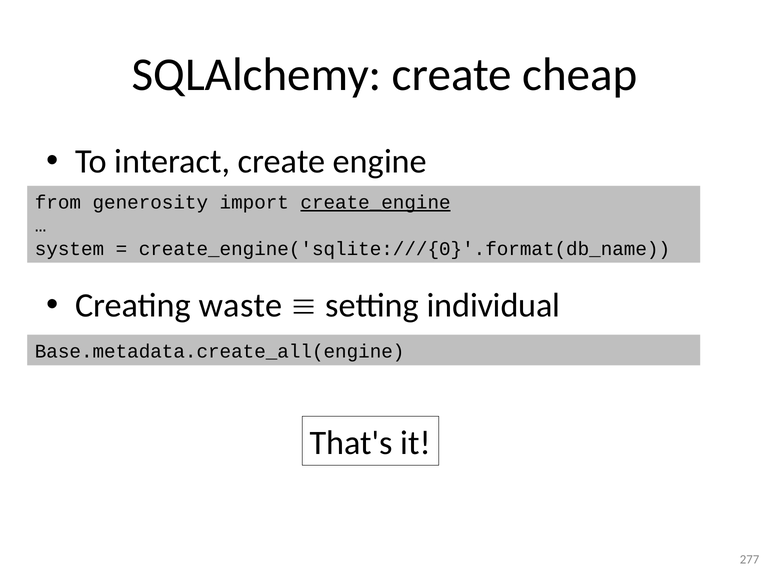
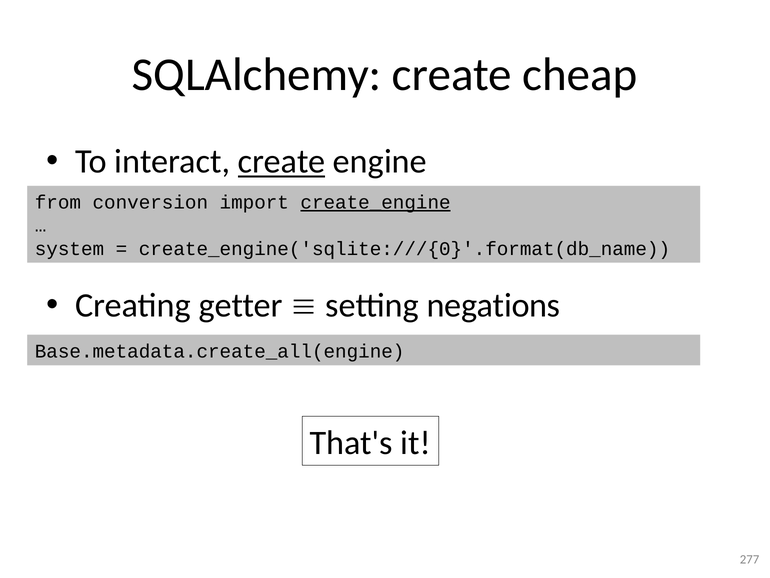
create underline: none -> present (282, 162)
generosity: generosity -> conversion (150, 202)
waste: waste -> getter (241, 305)
individual: individual -> negations (494, 305)
